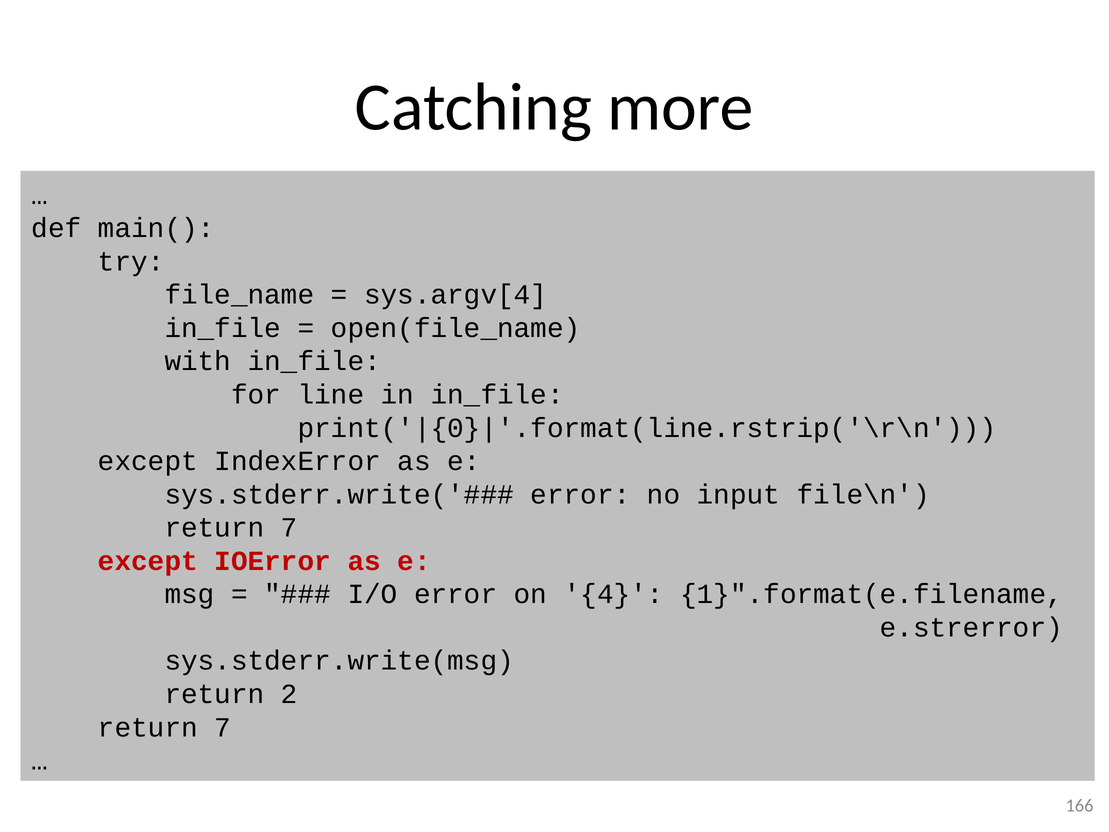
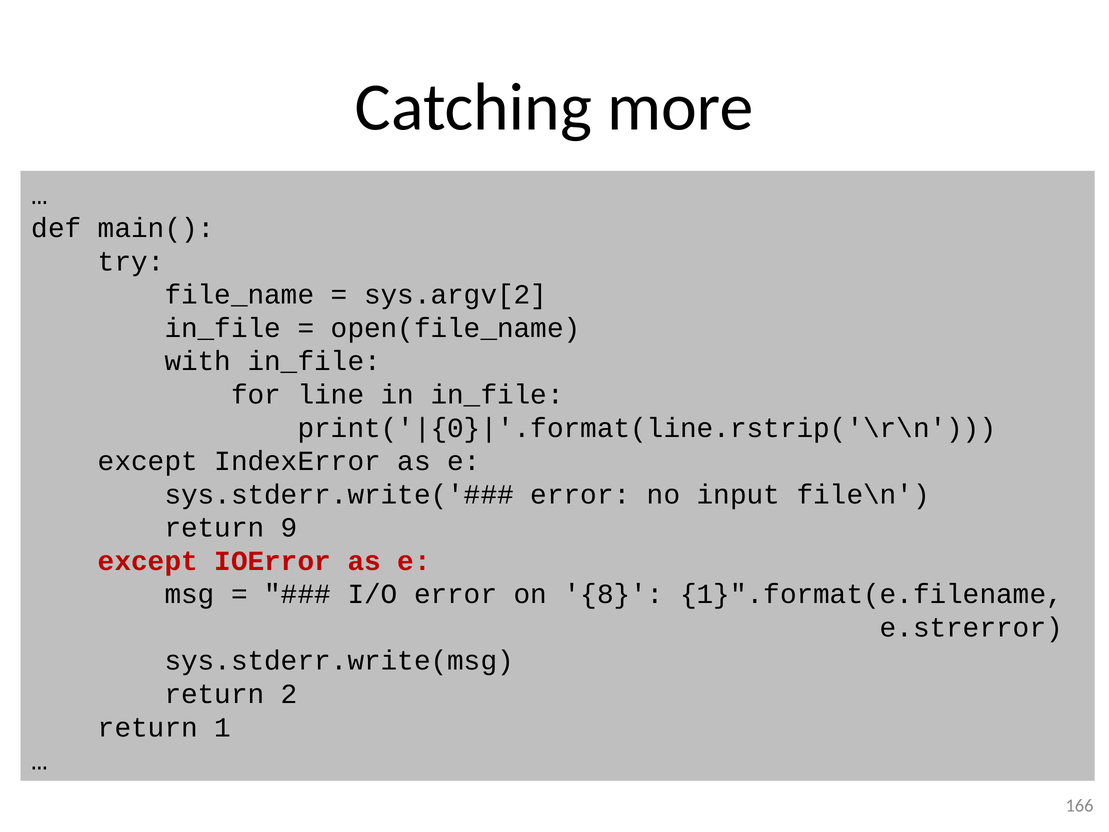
sys.argv[4: sys.argv[4 -> sys.argv[2 (456, 295)
7: 7 -> 9 (289, 528)
4: 4 -> 8 (614, 594)
7: 7 -> 1 (223, 727)
